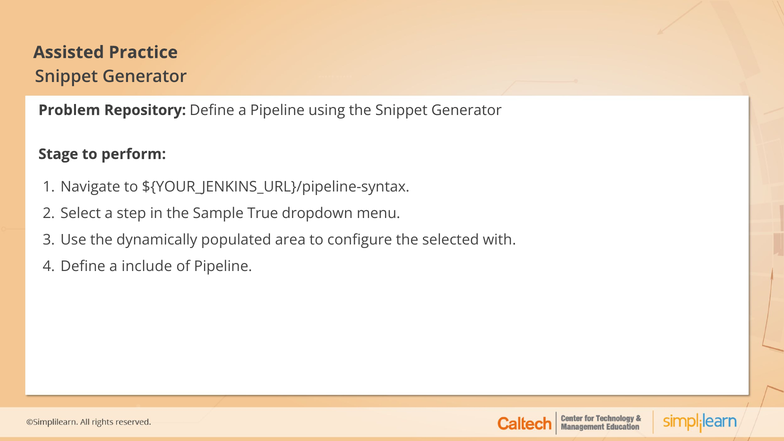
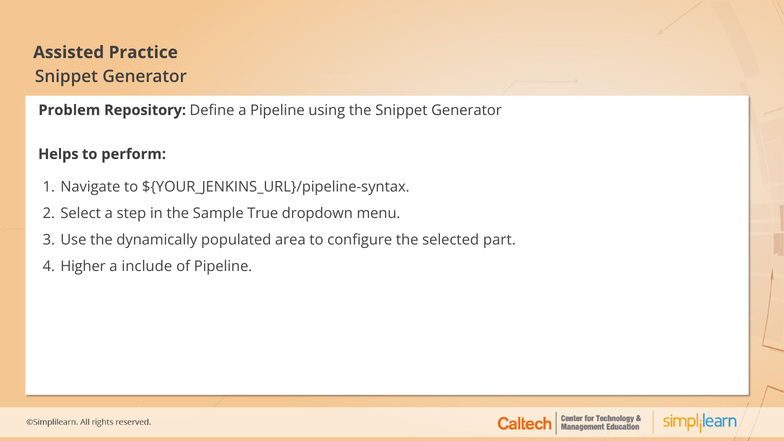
Stage: Stage -> Helps (58, 154)
with: with -> part (499, 240)
Define: Define -> Higher (83, 266)
